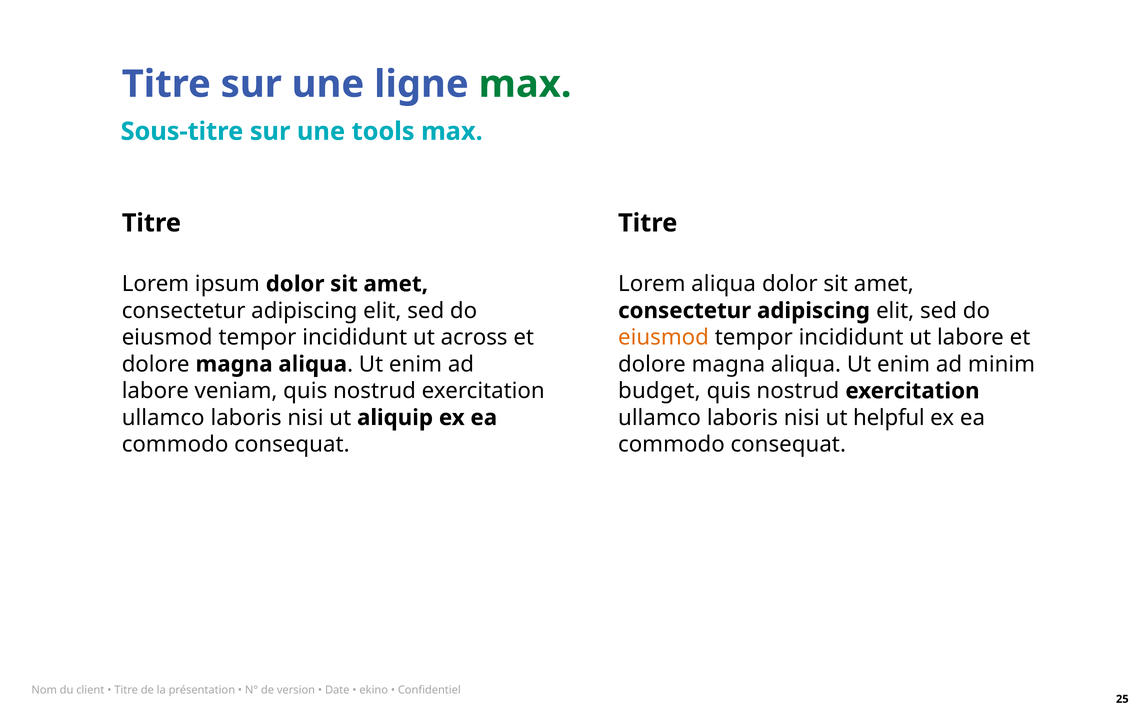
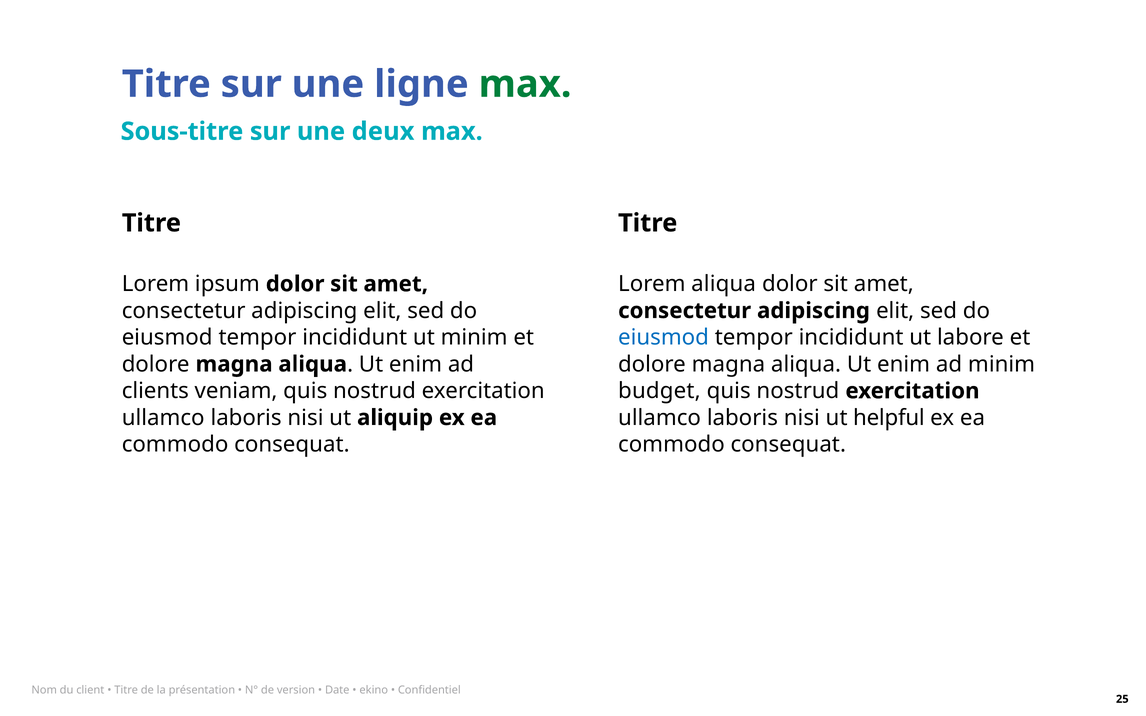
tools: tools -> deux (383, 132)
ut across: across -> minim (474, 338)
eiusmod colour: orange -> blue (664, 338)
labore: labore -> clients (155, 391)
